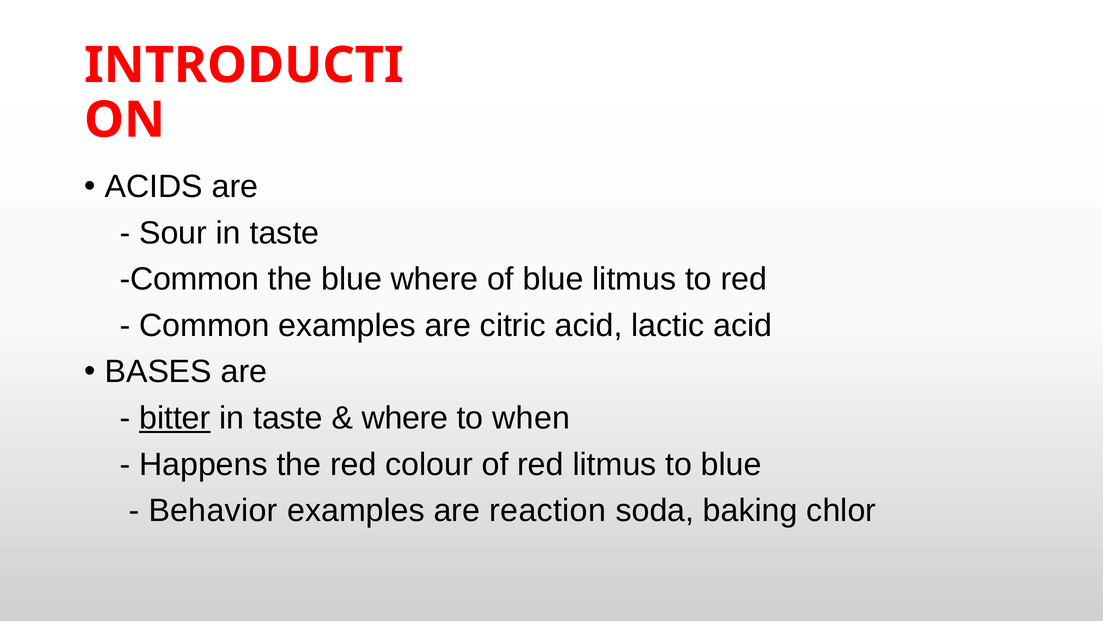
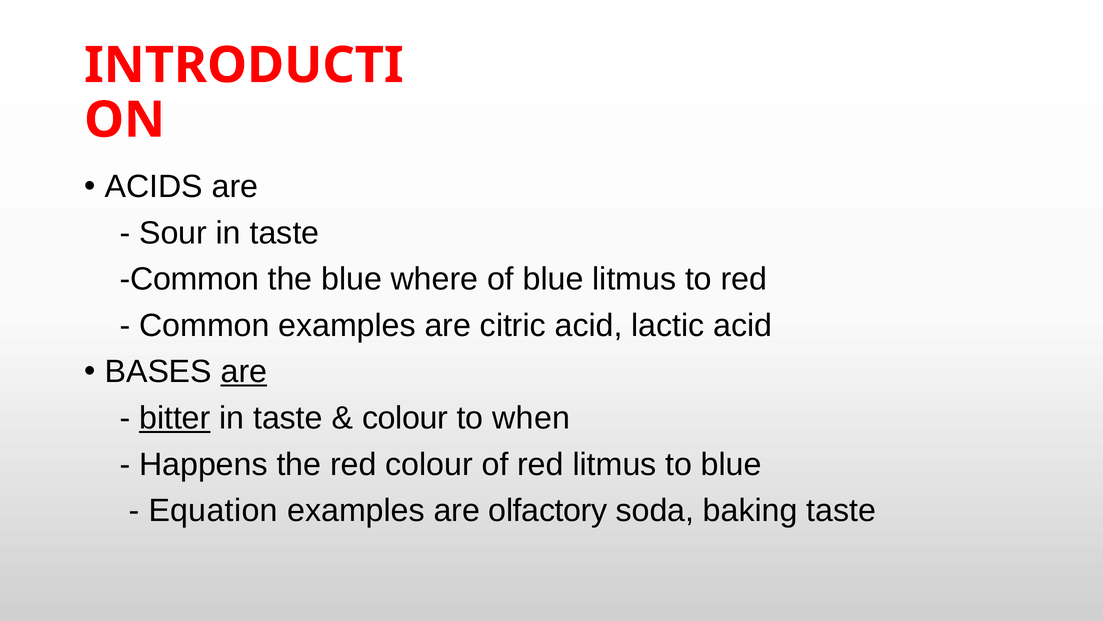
are underline: none -> present (244, 371)
where: where -> colour (405, 418)
Behavior: Behavior -> Equation (213, 510)
reaction: reaction -> olfactory (548, 510)
baking chlor: chlor -> taste (841, 510)
